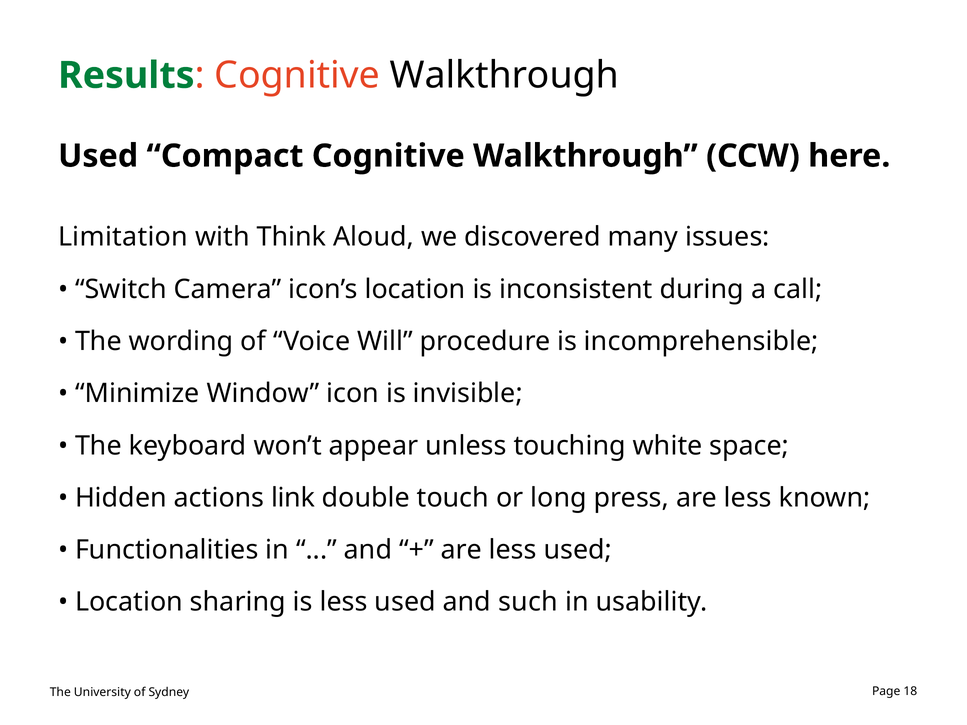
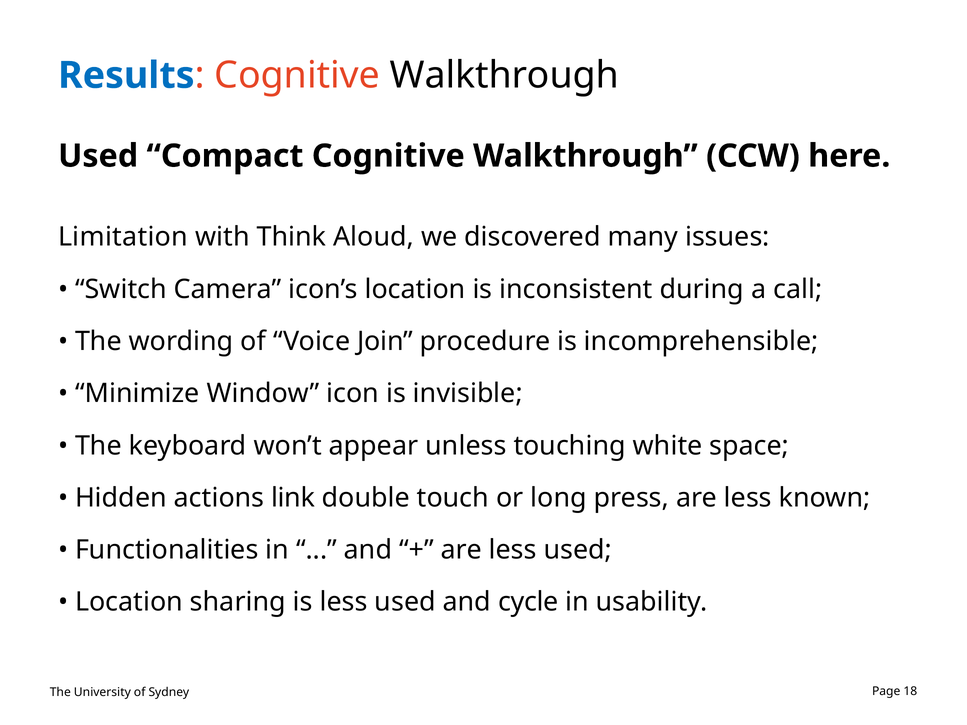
Results colour: green -> blue (126, 75)
Will: Will -> Join (385, 342)
such: such -> cycle (528, 602)
